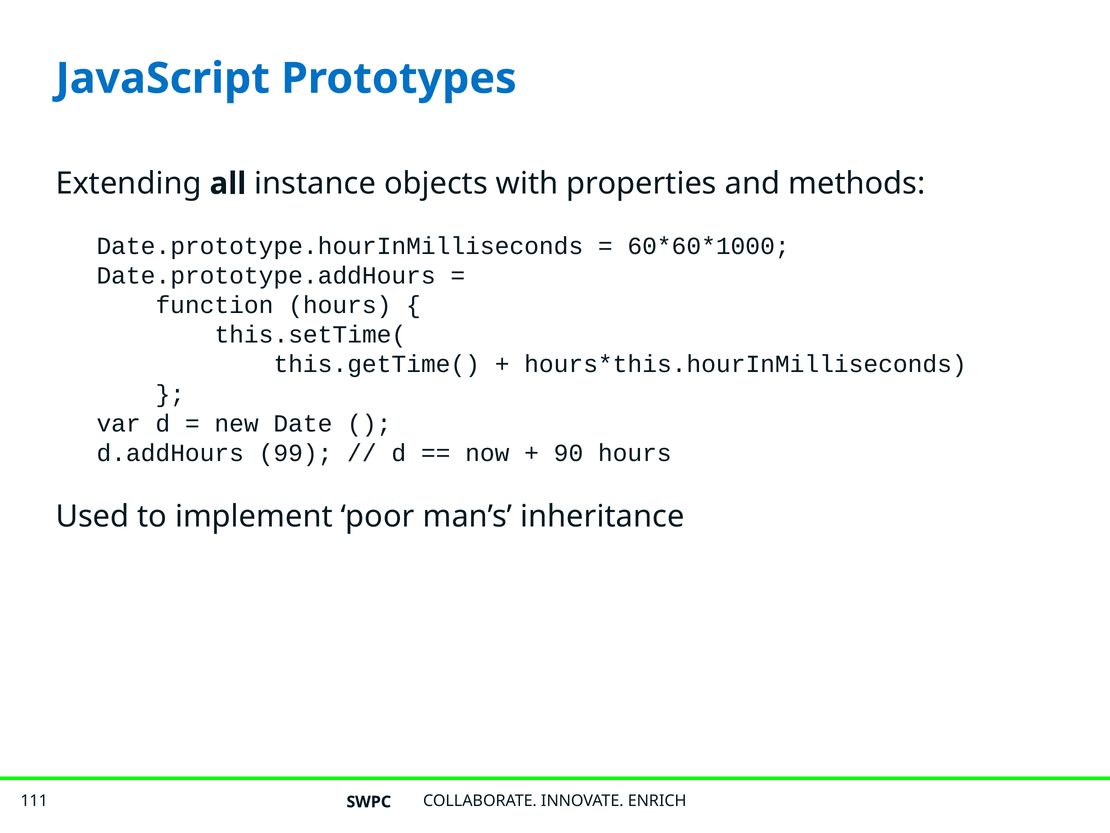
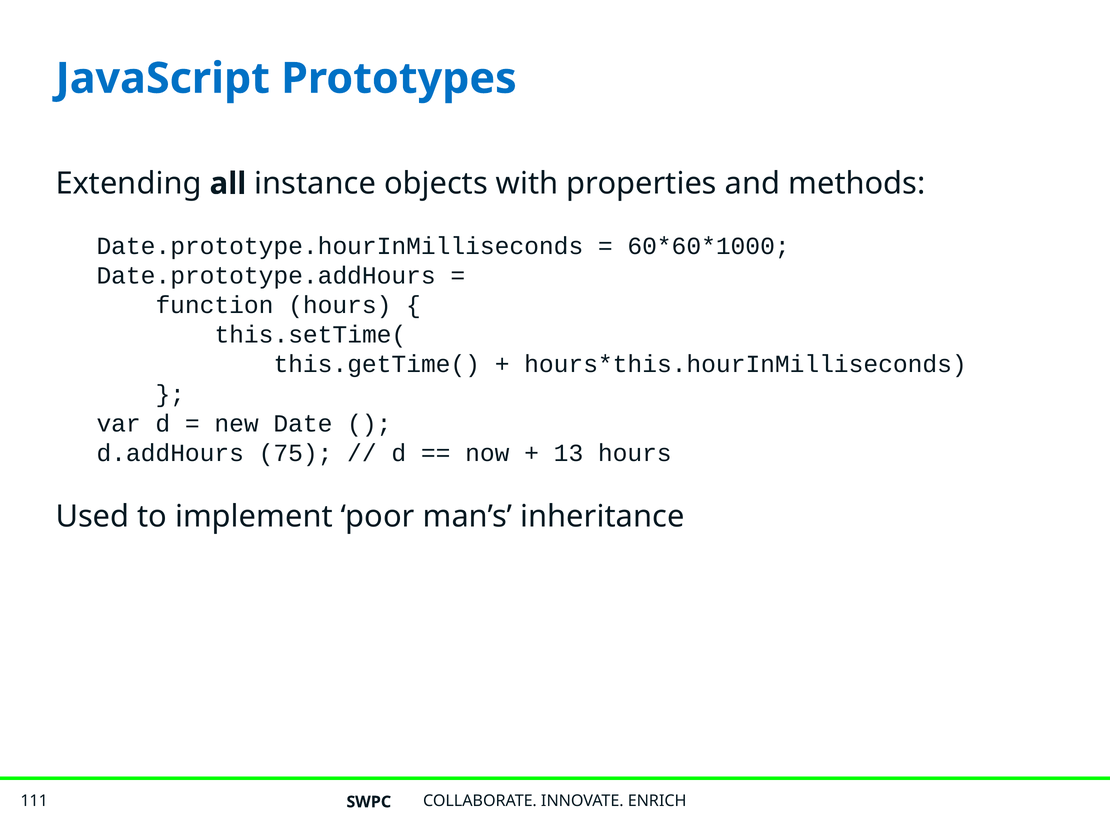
99: 99 -> 75 (296, 453)
90: 90 -> 13 (569, 453)
